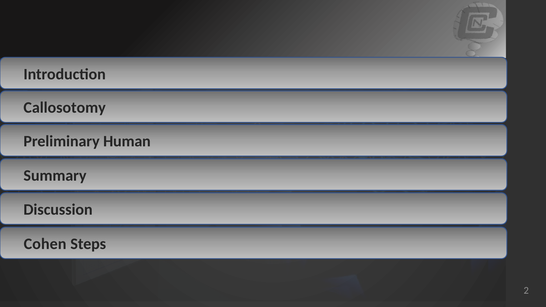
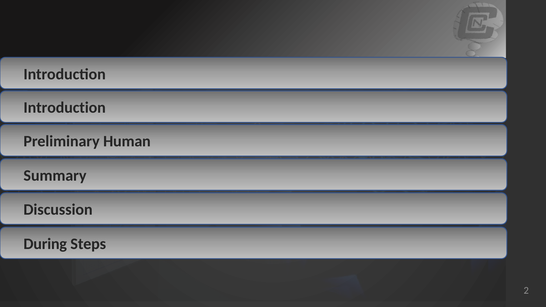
Callosotomy: Callosotomy -> Introduction (65, 108)
Cohen: Cohen -> During (45, 244)
